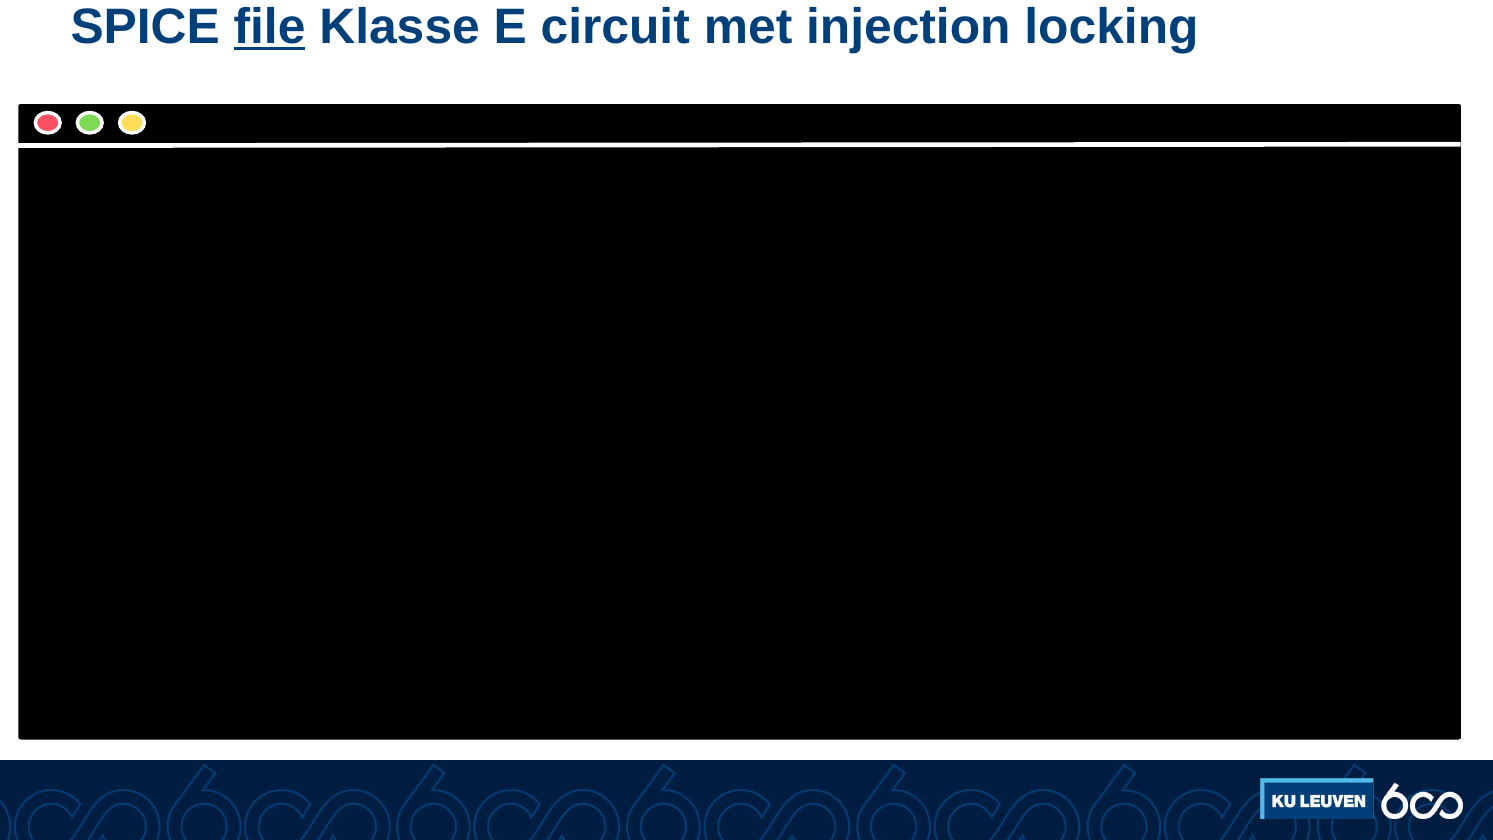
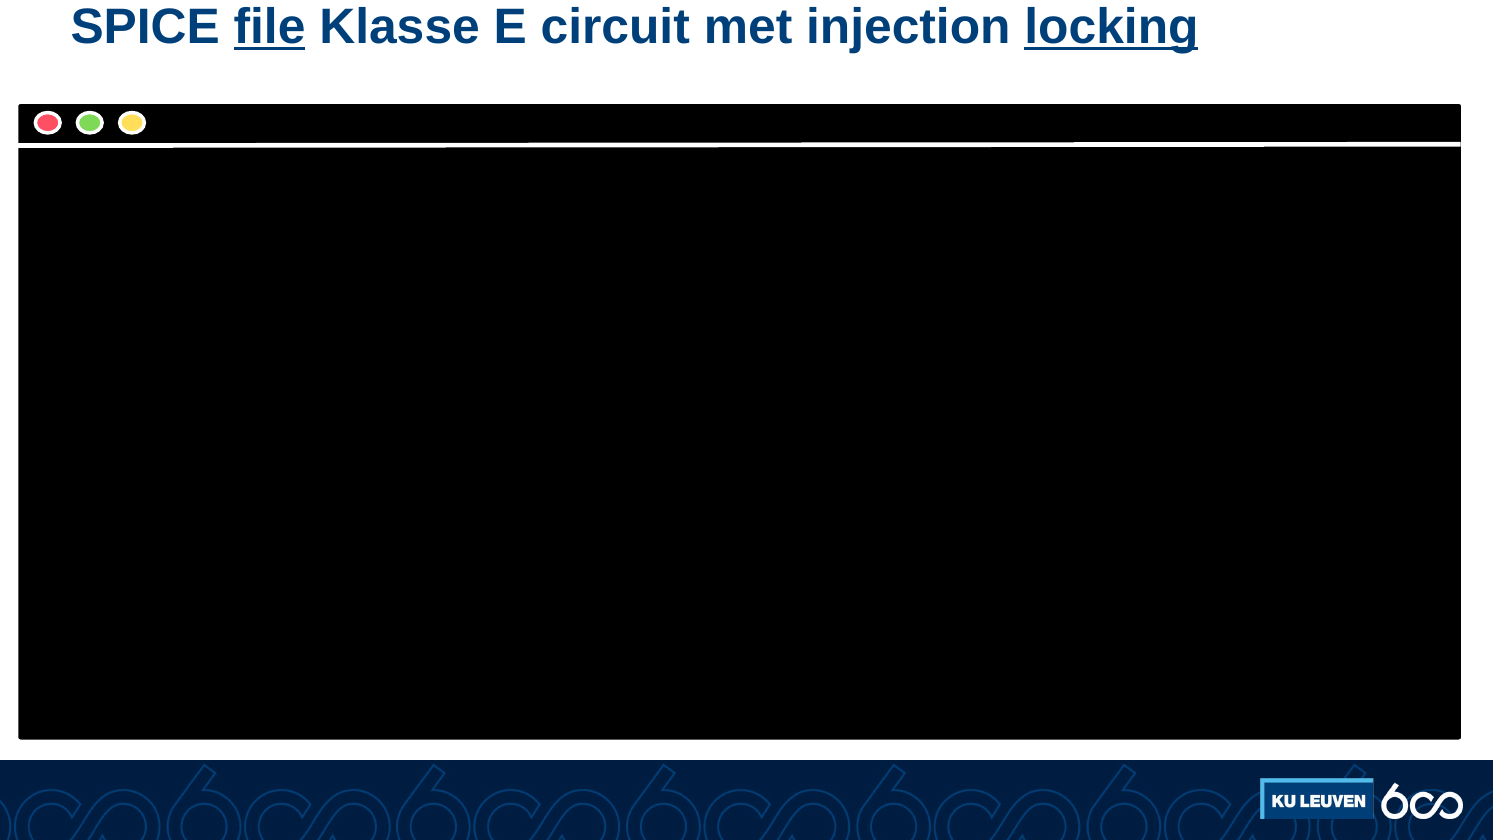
locking underline: none -> present (1111, 27)
